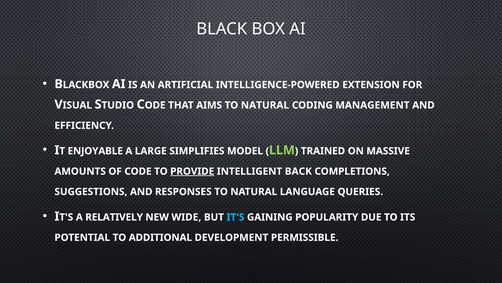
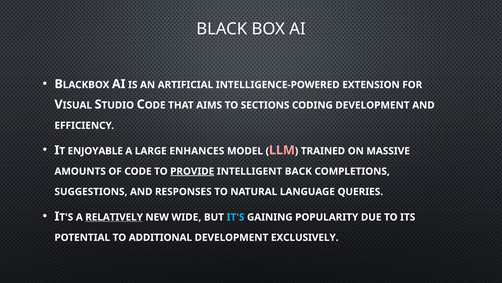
AIMS TO NATURAL: NATURAL -> SECTIONS (265, 105)
CODING MANAGEMENT: MANAGEMENT -> DEVELOPMENT (372, 105)
SIMPLIFIES: SIMPLIFIES -> ENHANCES (197, 151)
LLM colour: light green -> pink (282, 150)
RELATIVELY underline: none -> present (114, 217)
PERMISSIBLE: PERMISSIBLE -> EXCLUSIVELY (305, 237)
